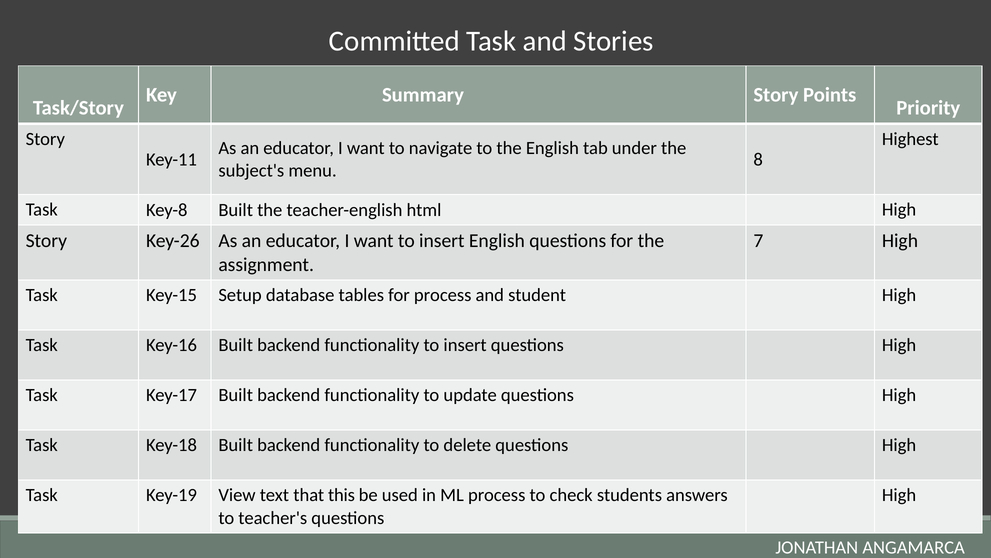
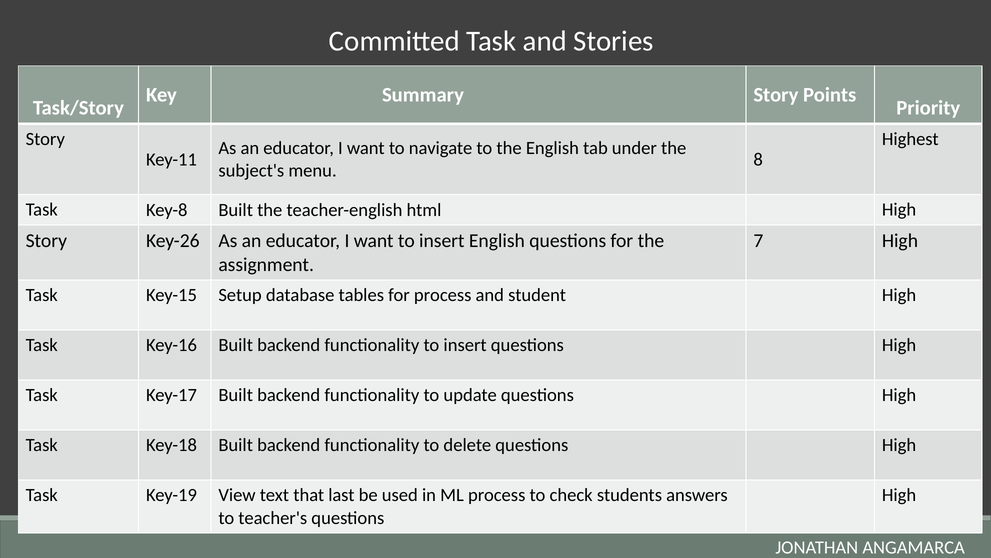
this: this -> last (341, 495)
